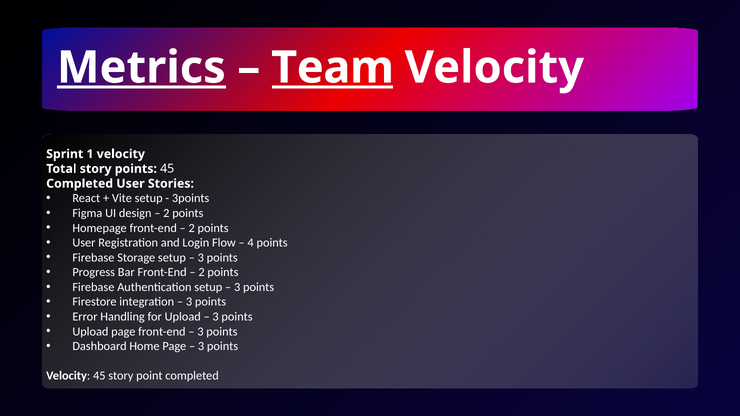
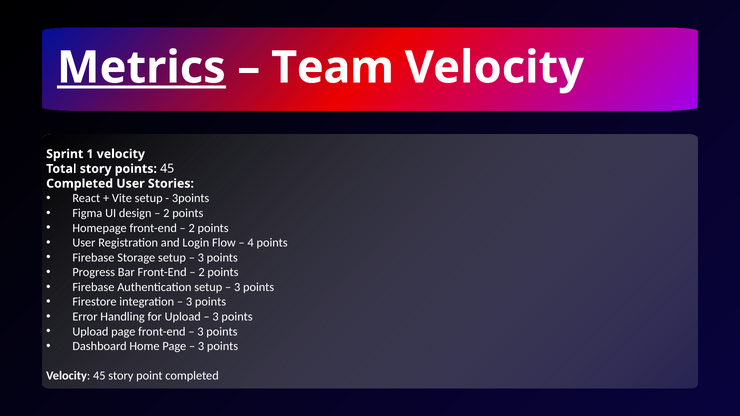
Team underline: present -> none (333, 68)
